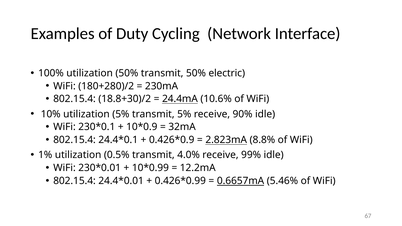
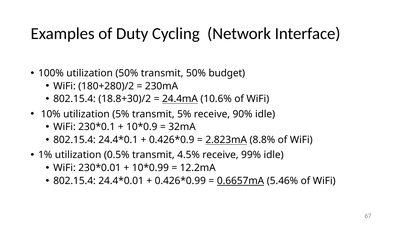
electric: electric -> budget (227, 73)
4.0%: 4.0% -> 4.5% (189, 155)
